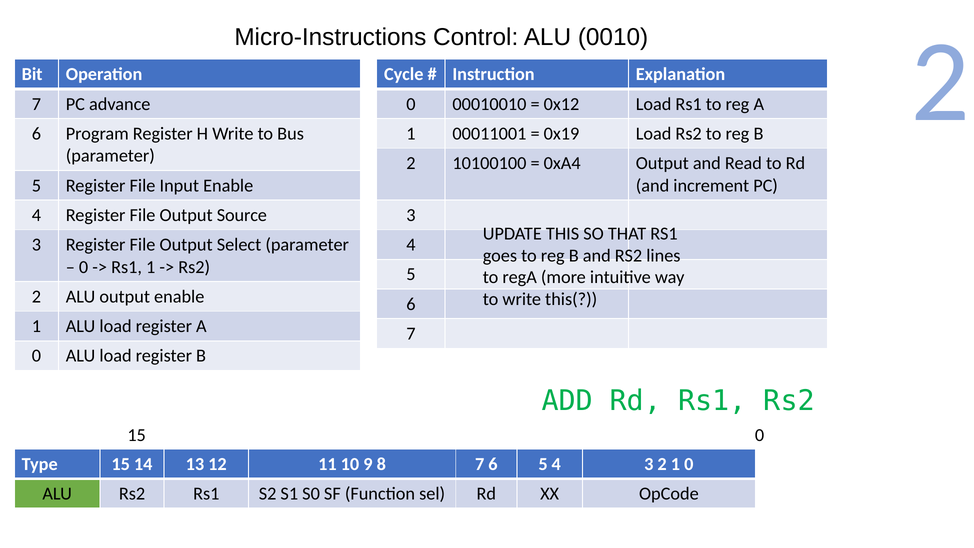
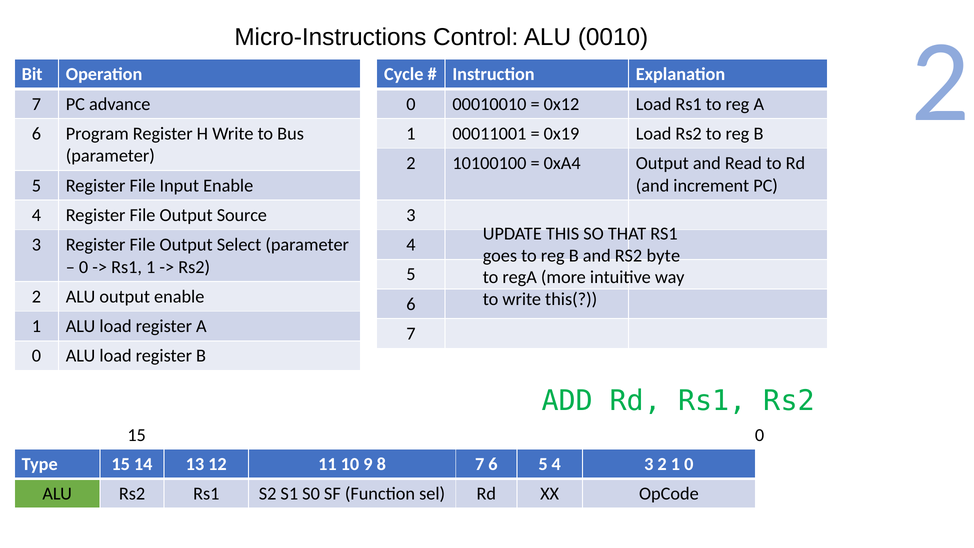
lines: lines -> byte (663, 255)
